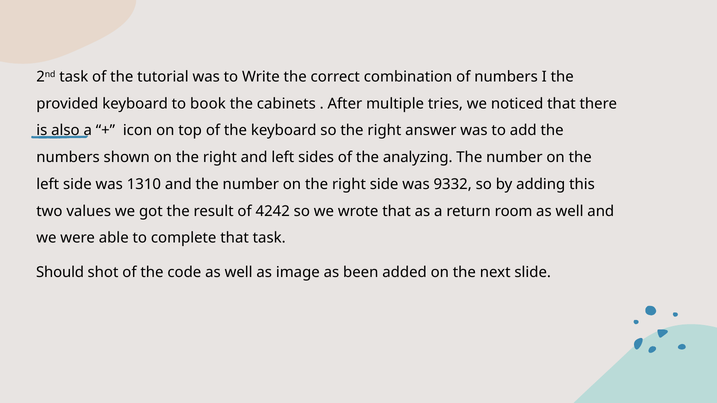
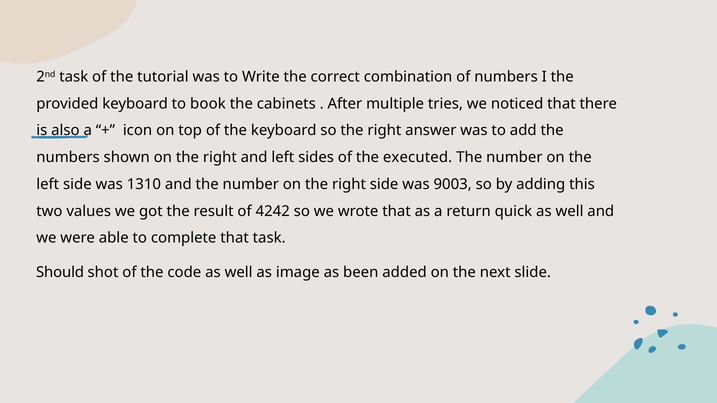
analyzing: analyzing -> executed (418, 158)
9332: 9332 -> 9003 (453, 184)
room: room -> quick (513, 211)
